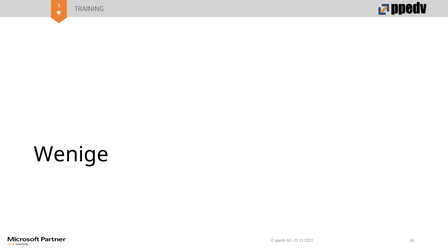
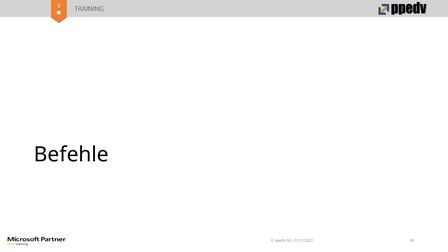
Wenige: Wenige -> Befehle (71, 154)
